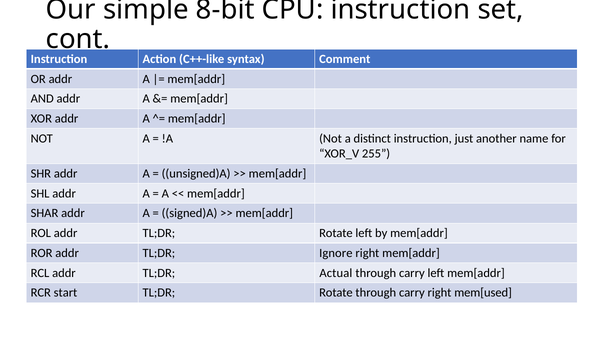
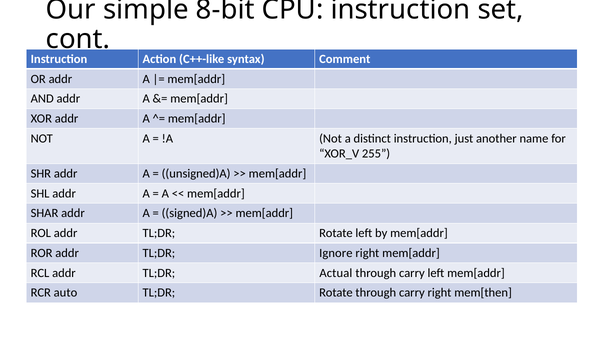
start: start -> auto (65, 293)
mem[used: mem[used -> mem[then (483, 293)
